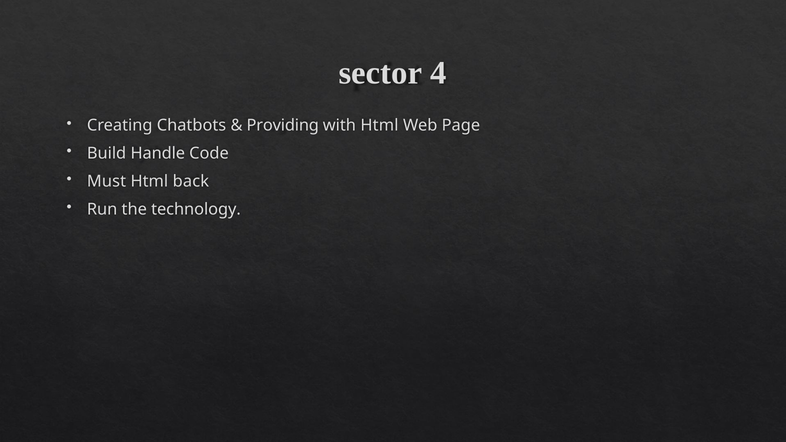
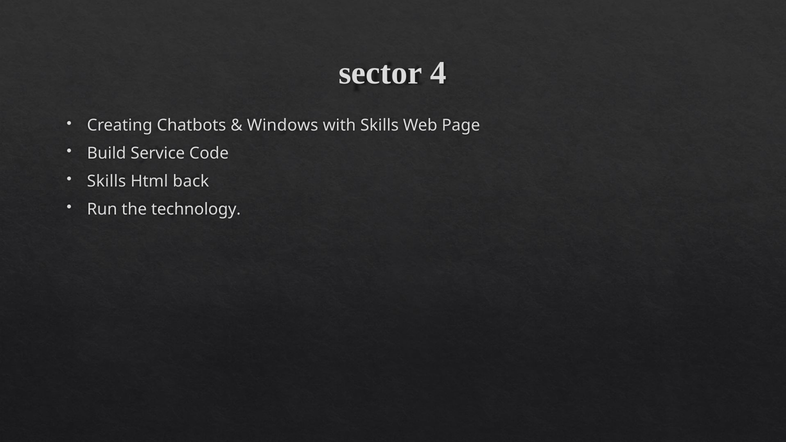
Providing: Providing -> Windows (283, 126)
with Html: Html -> Skills (380, 126)
Handle: Handle -> Service (158, 153)
Must: Must -> Skills (106, 181)
